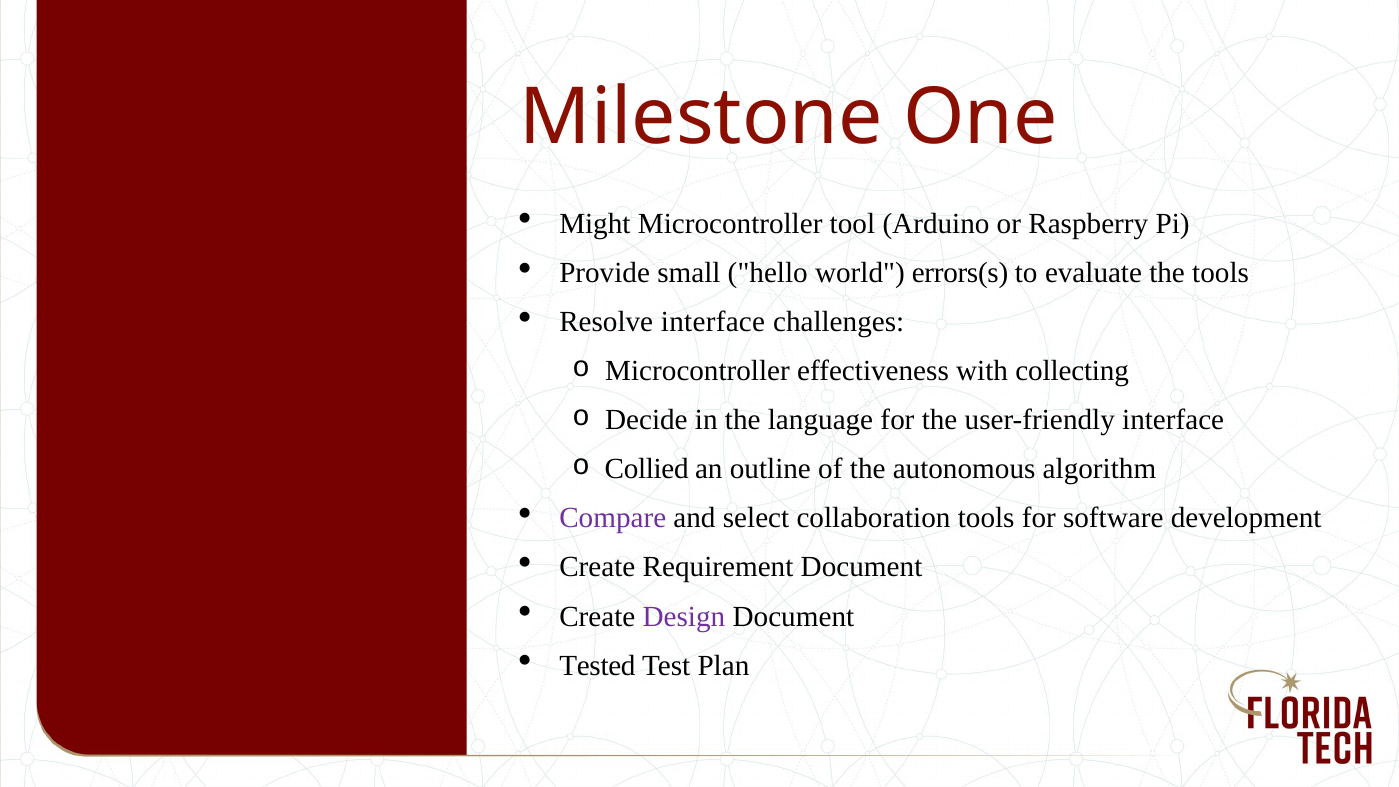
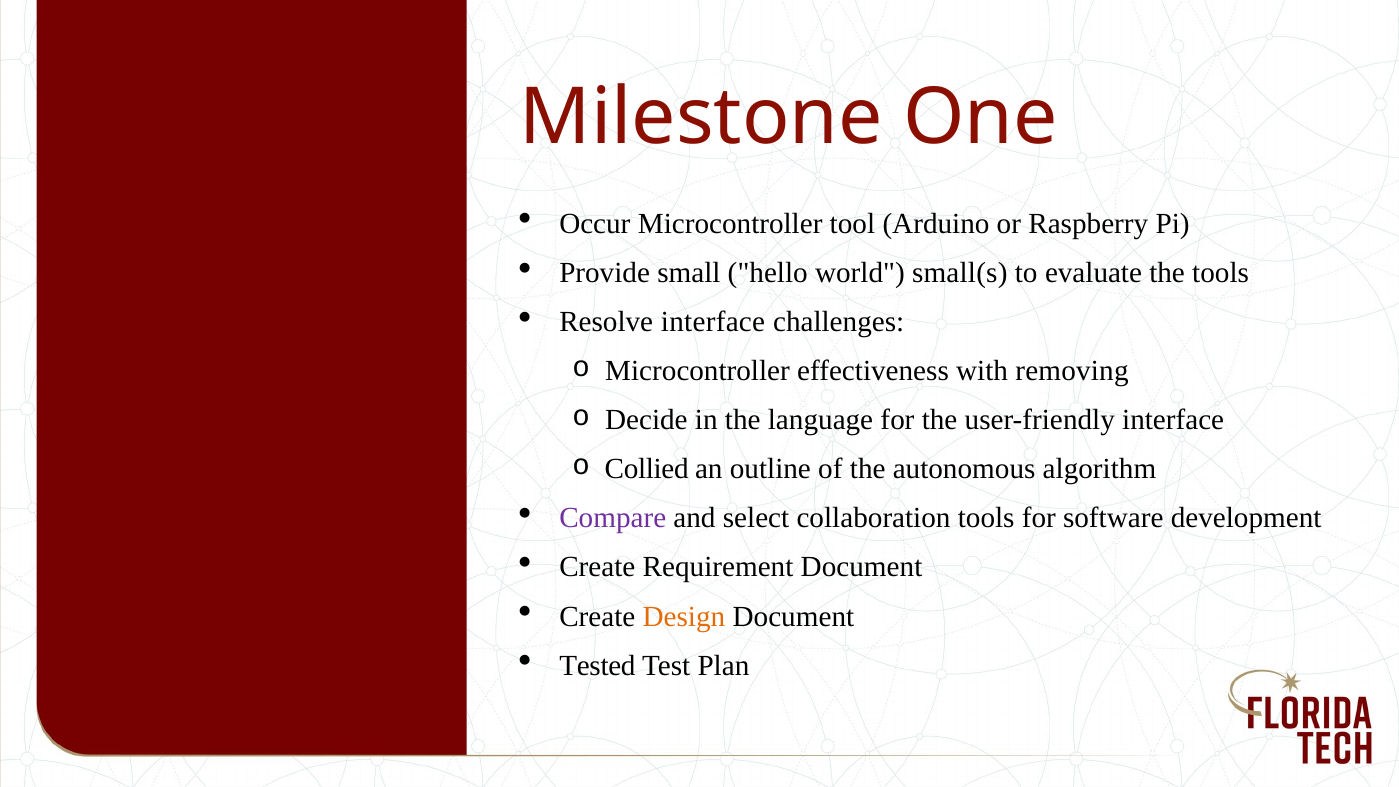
Might: Might -> Occur (595, 224)
errors(s: errors(s -> small(s (960, 273)
collecting: collecting -> removing (1072, 371)
Design colour: purple -> orange (684, 616)
